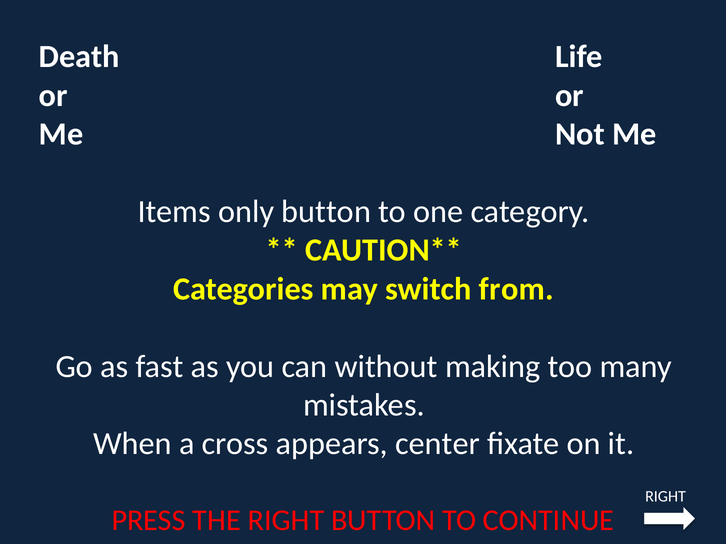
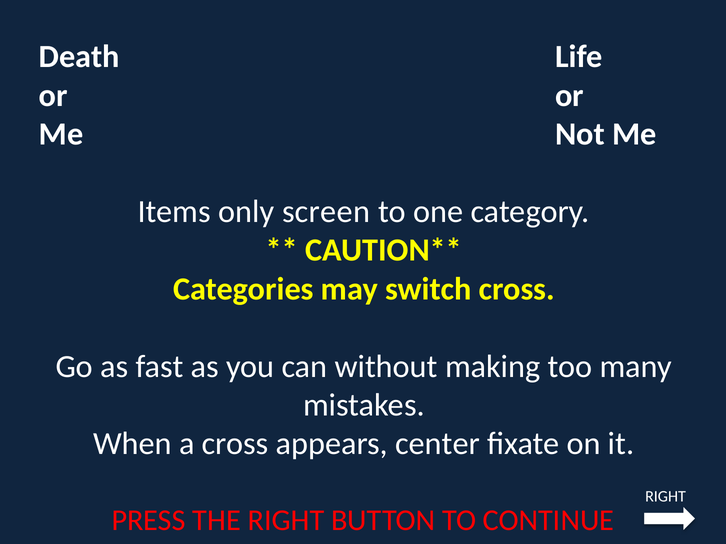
only button: button -> screen (326, 212)
switch from: from -> cross (517, 289)
